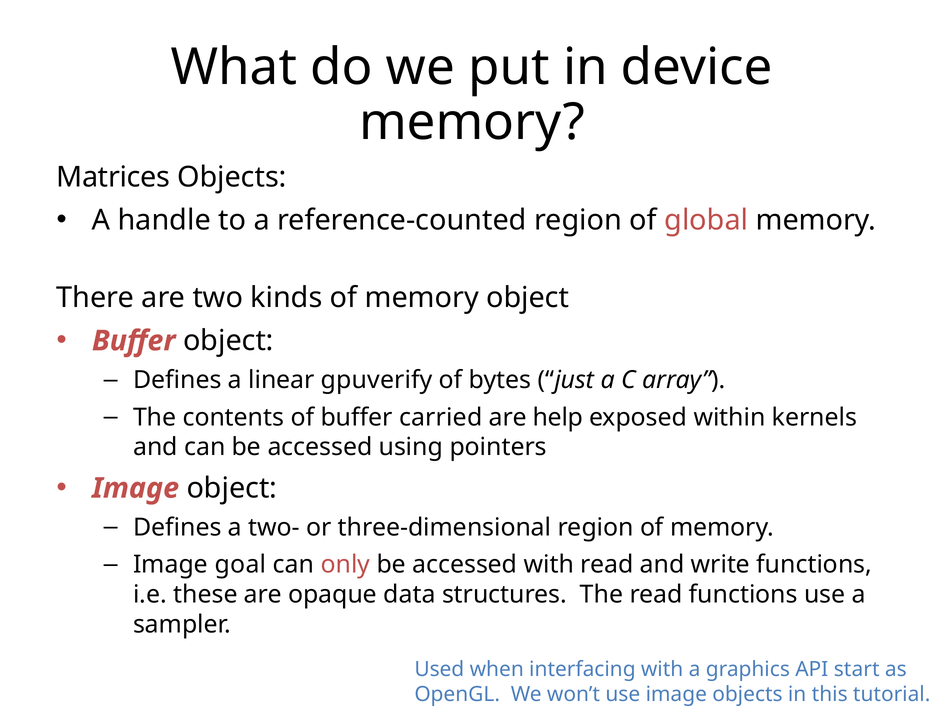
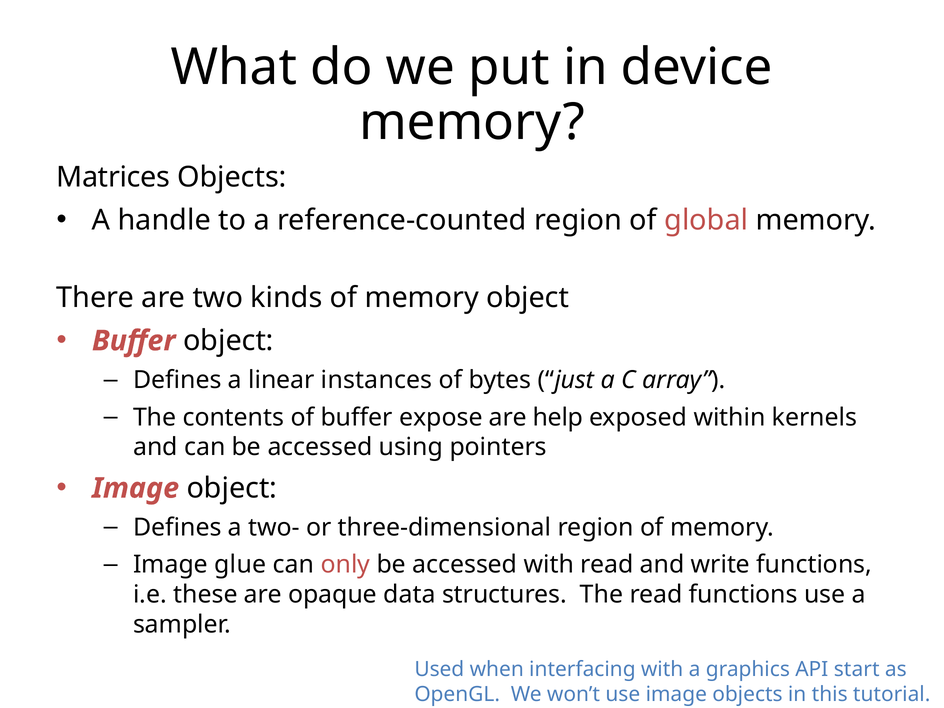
gpuverify: gpuverify -> instances (377, 380)
carried: carried -> expose (441, 417)
goal: goal -> glue (240, 565)
